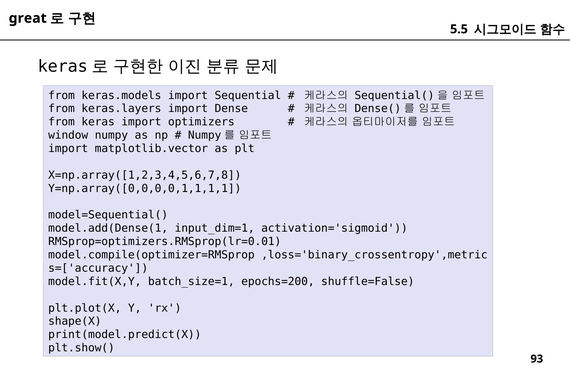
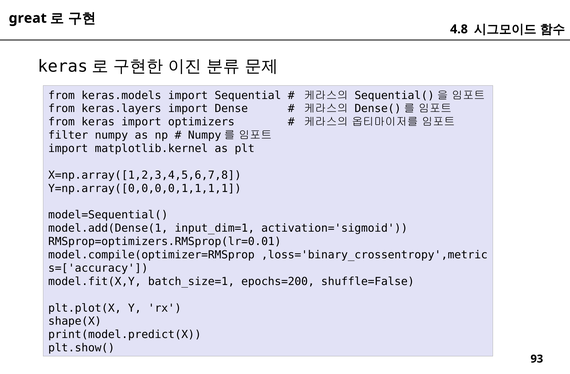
5.5: 5.5 -> 4.8 (459, 29)
window: window -> filter (68, 135)
matplotlib.vector: matplotlib.vector -> matplotlib.kernel (151, 149)
